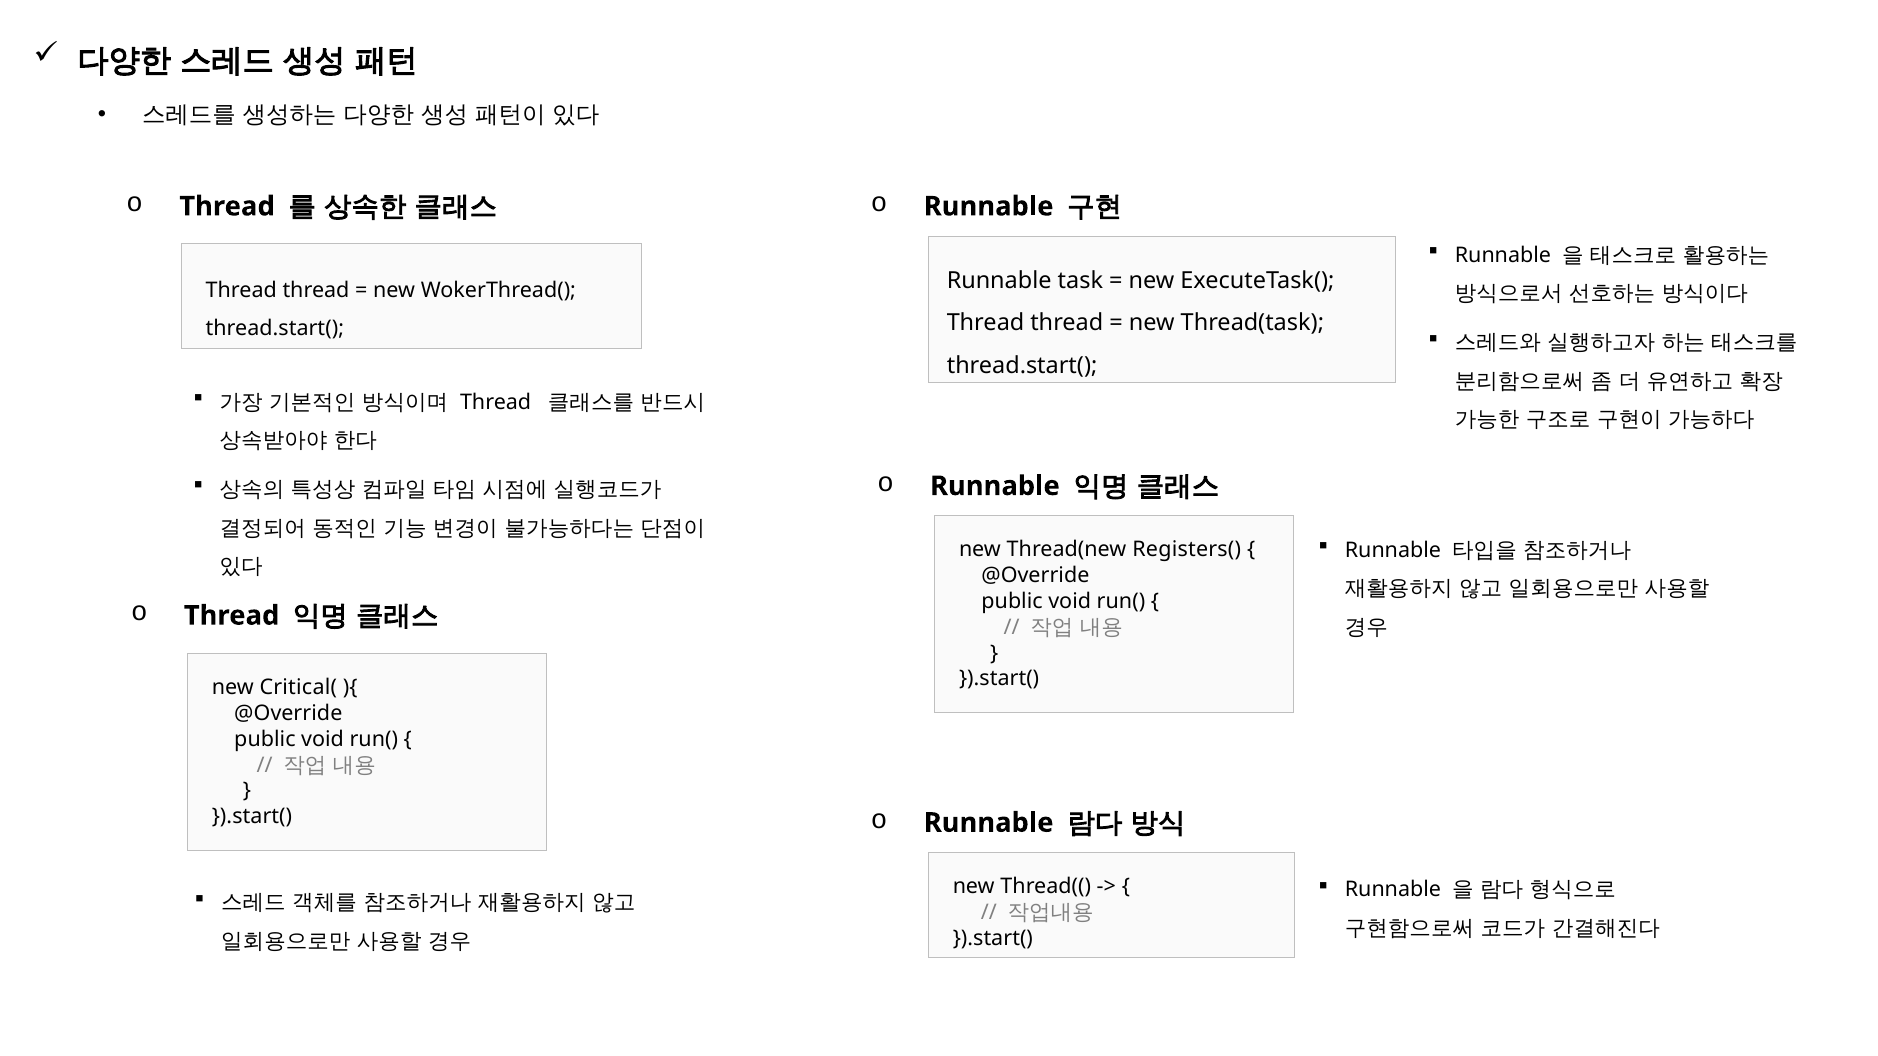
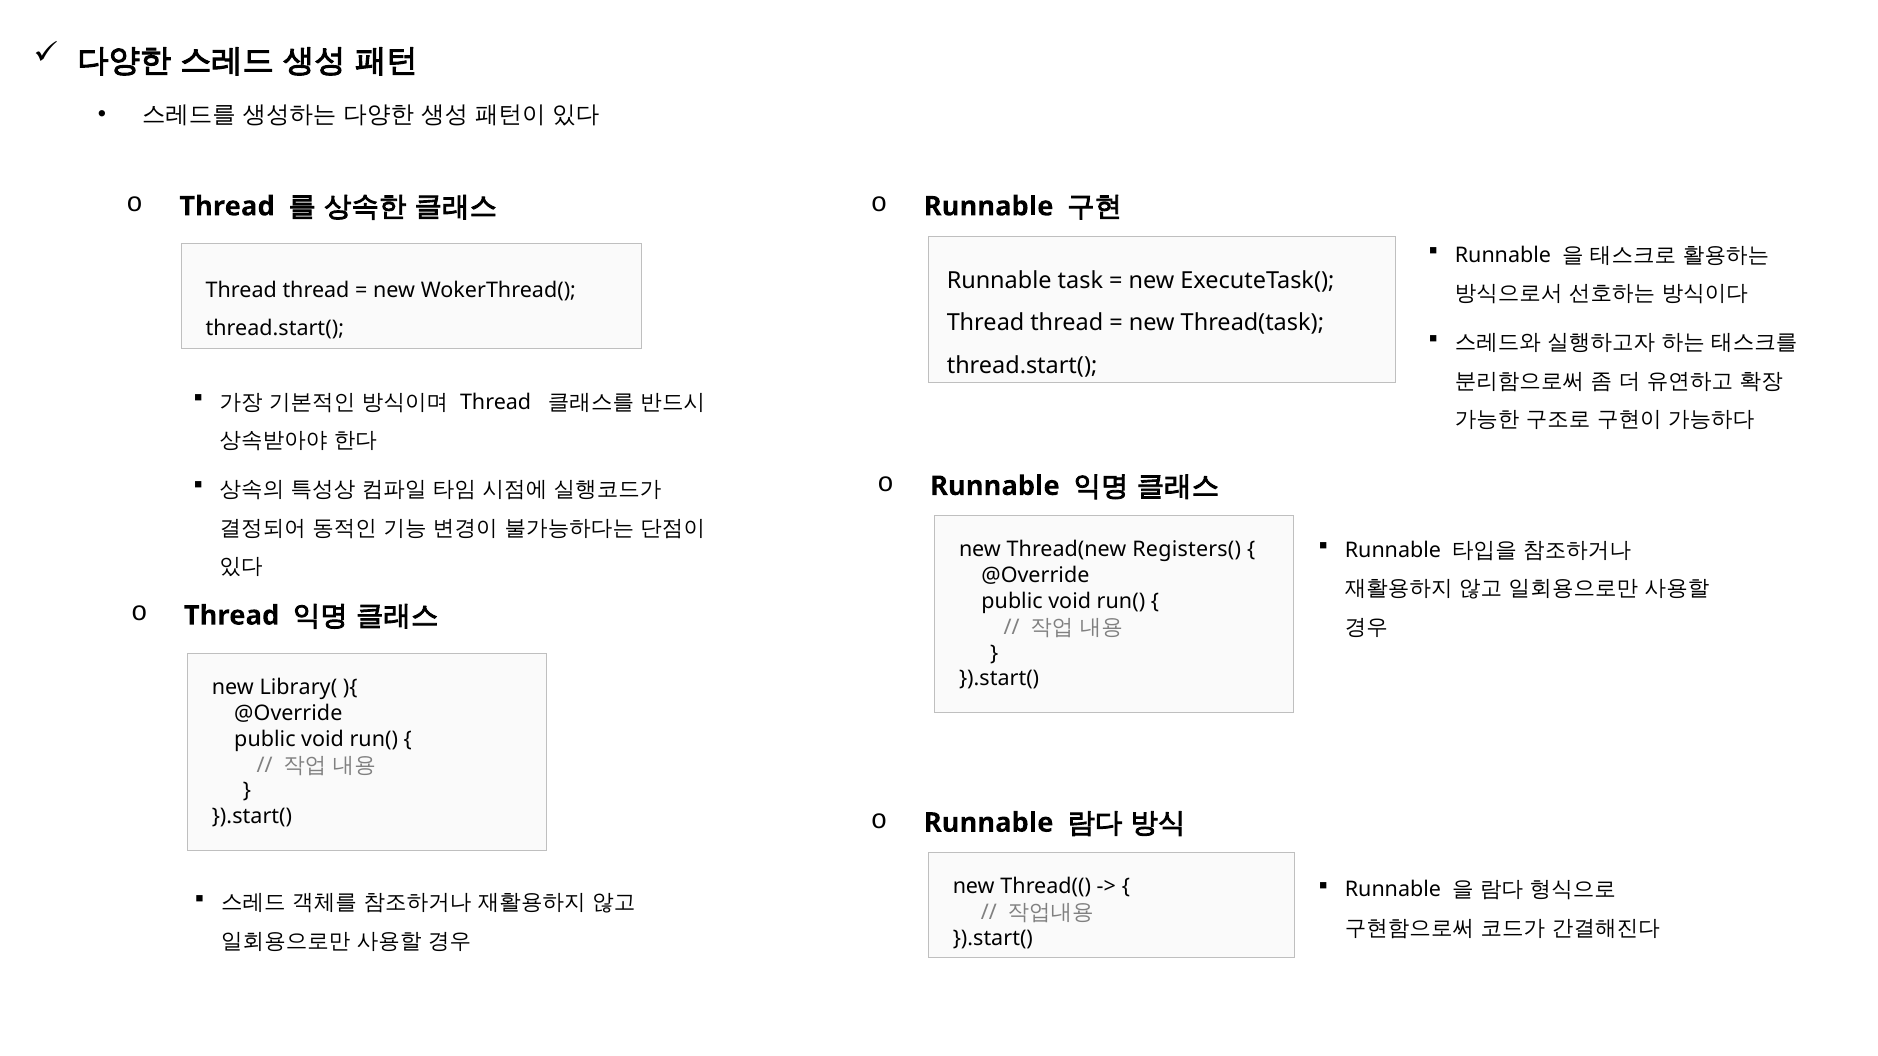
Critical(: Critical( -> Library( (298, 688)
